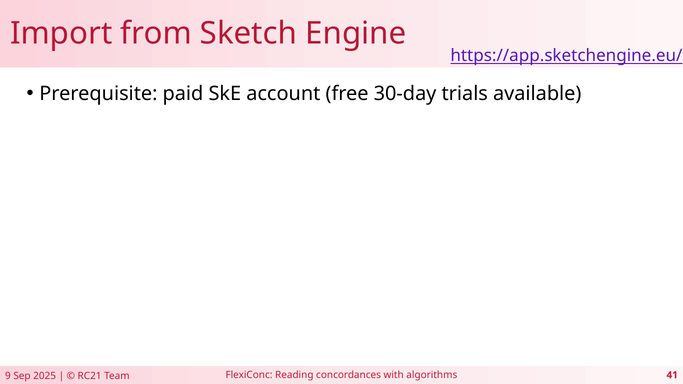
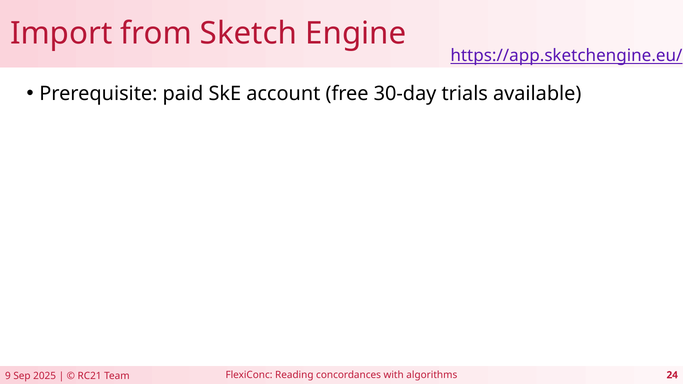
41: 41 -> 24 (672, 375)
